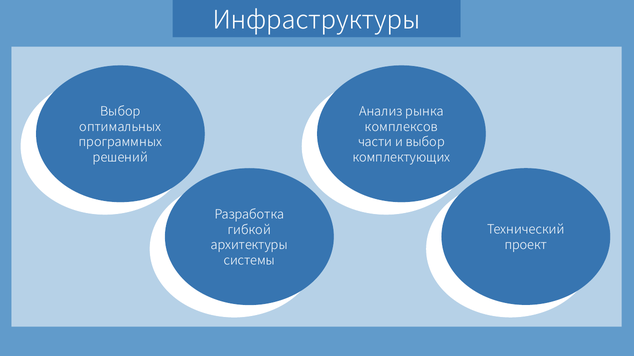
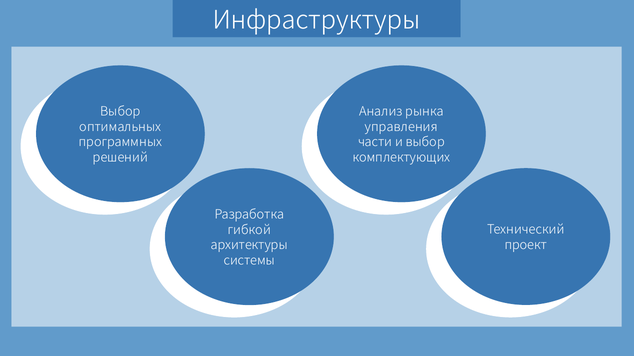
комплексов: комплексов -> управления (401, 127)
